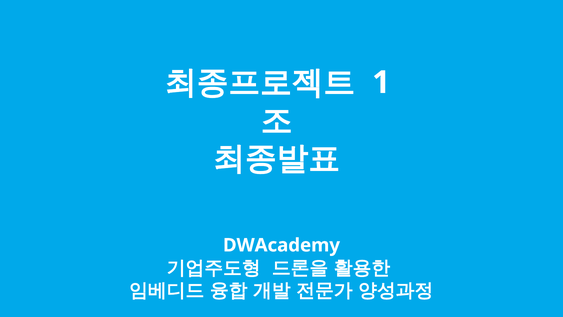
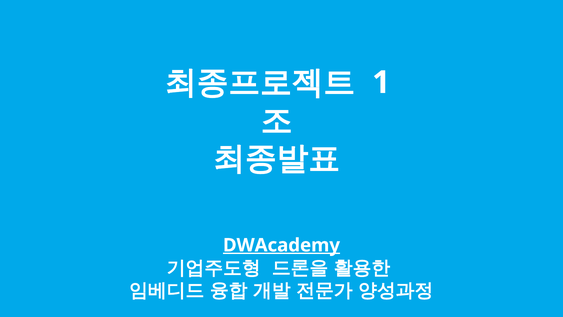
DWAcademy underline: none -> present (281, 245)
